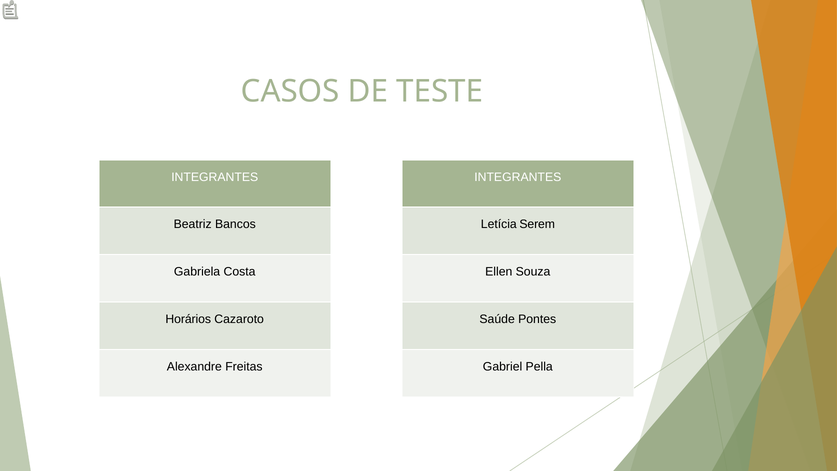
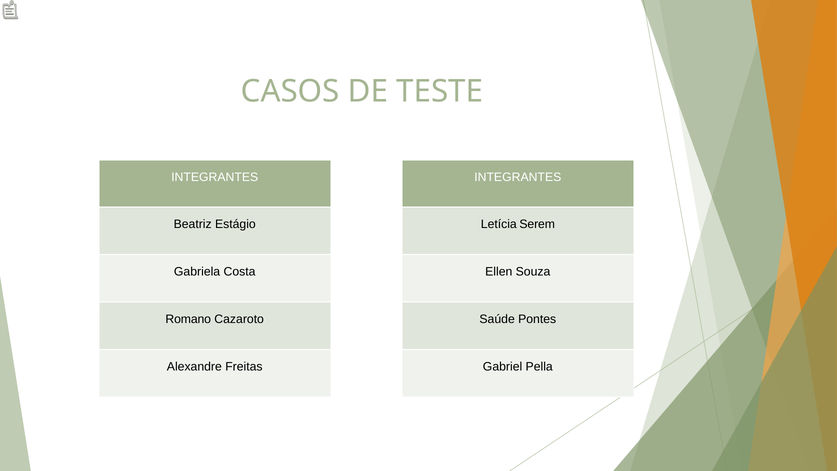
Bancos: Bancos -> Estágio (235, 224)
Horários: Horários -> Romano (188, 319)
